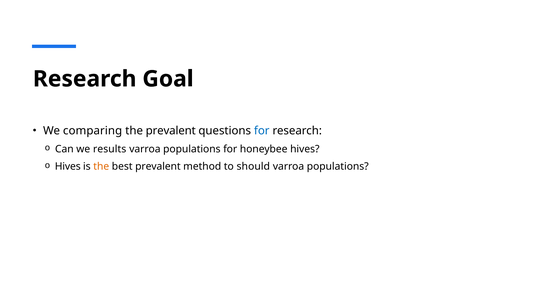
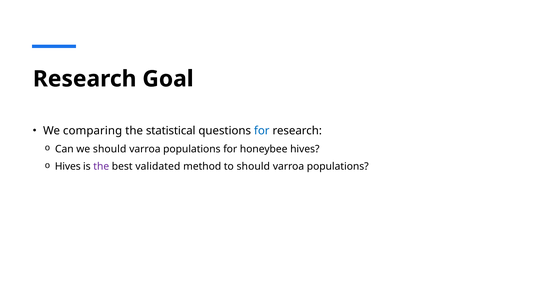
the prevalent: prevalent -> statistical (171, 131)
we results: results -> should (110, 149)
the colour: orange -> purple (101, 167)
best prevalent: prevalent -> validated (158, 167)
